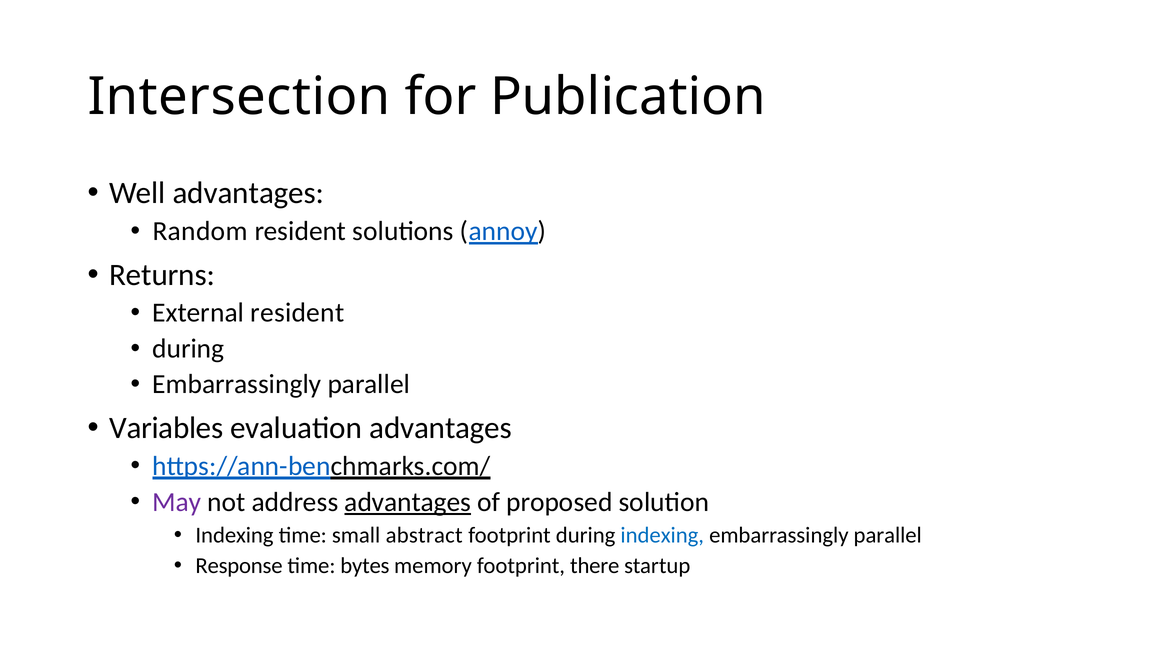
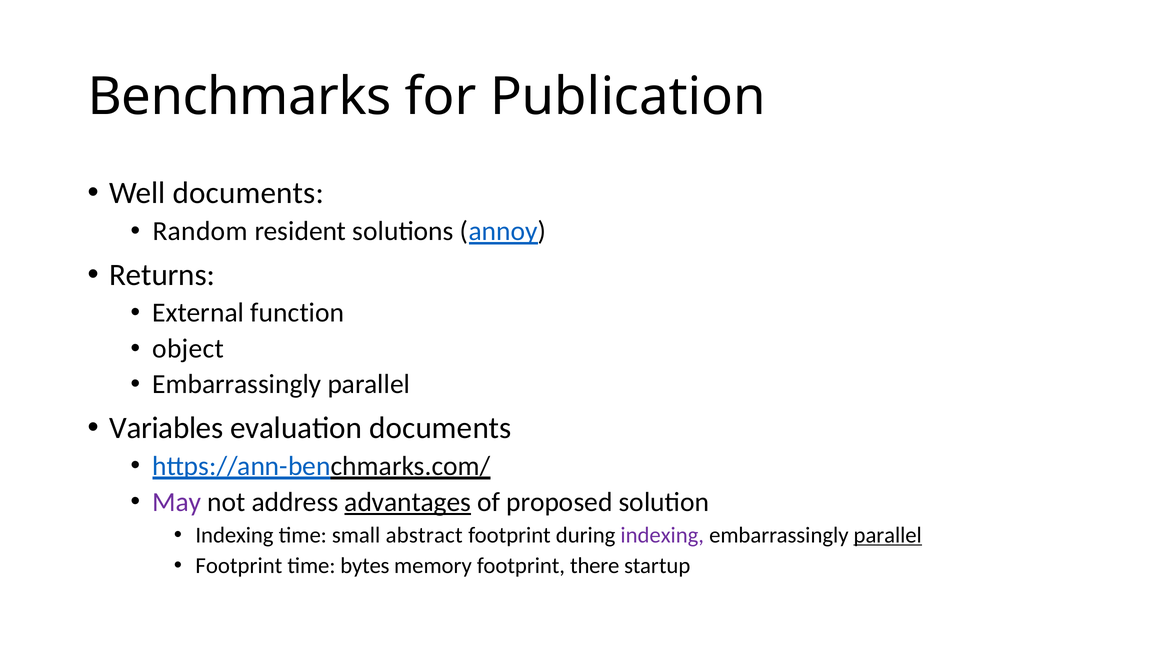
Intersection: Intersection -> Benchmarks (240, 97)
Well advantages: advantages -> documents (248, 193)
External resident: resident -> function (297, 313)
during: during -> object (188, 349)
evaluation advantages: advantages -> documents (440, 428)
indexing colour: blue -> purple (662, 535)
parallel underline: none -> present (888, 535)
Response: Response -> Footprint (239, 566)
